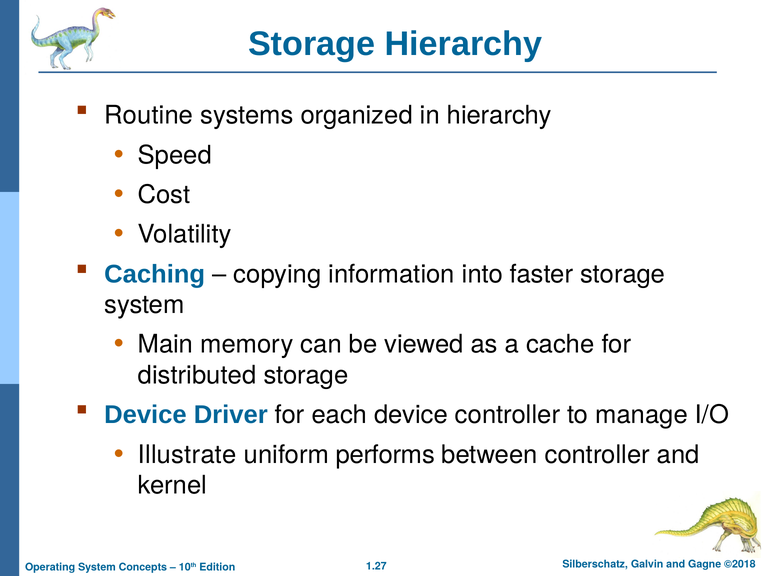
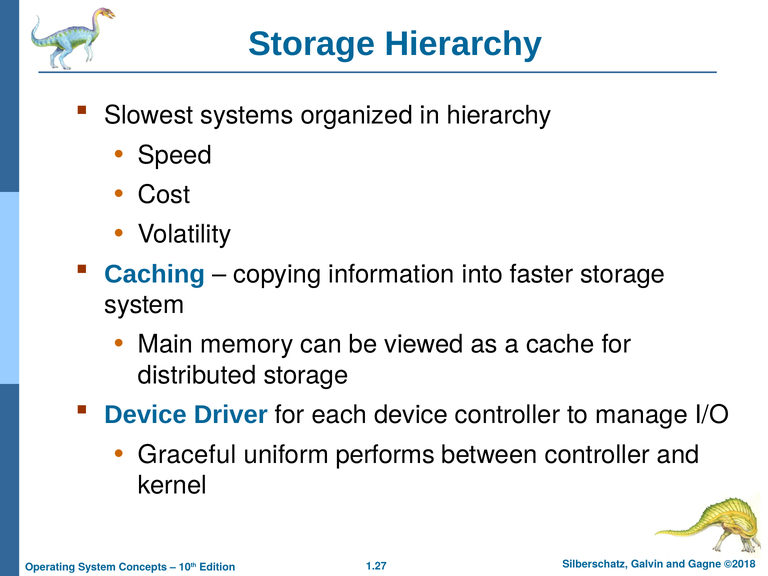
Routine: Routine -> Slowest (149, 115)
Illustrate: Illustrate -> Graceful (187, 455)
